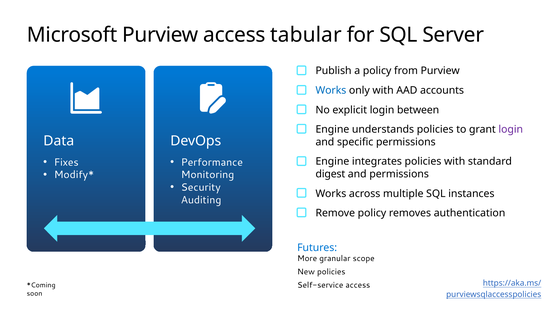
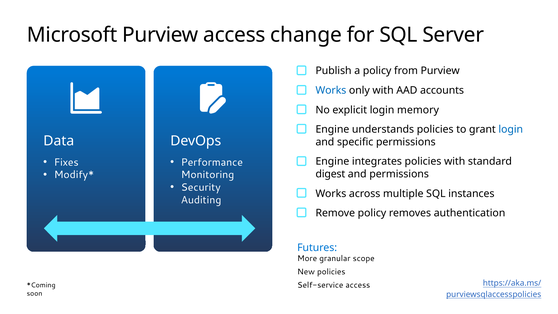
tabular: tabular -> change (306, 35)
between: between -> memory (418, 110)
login colour: purple -> blue (511, 129)
